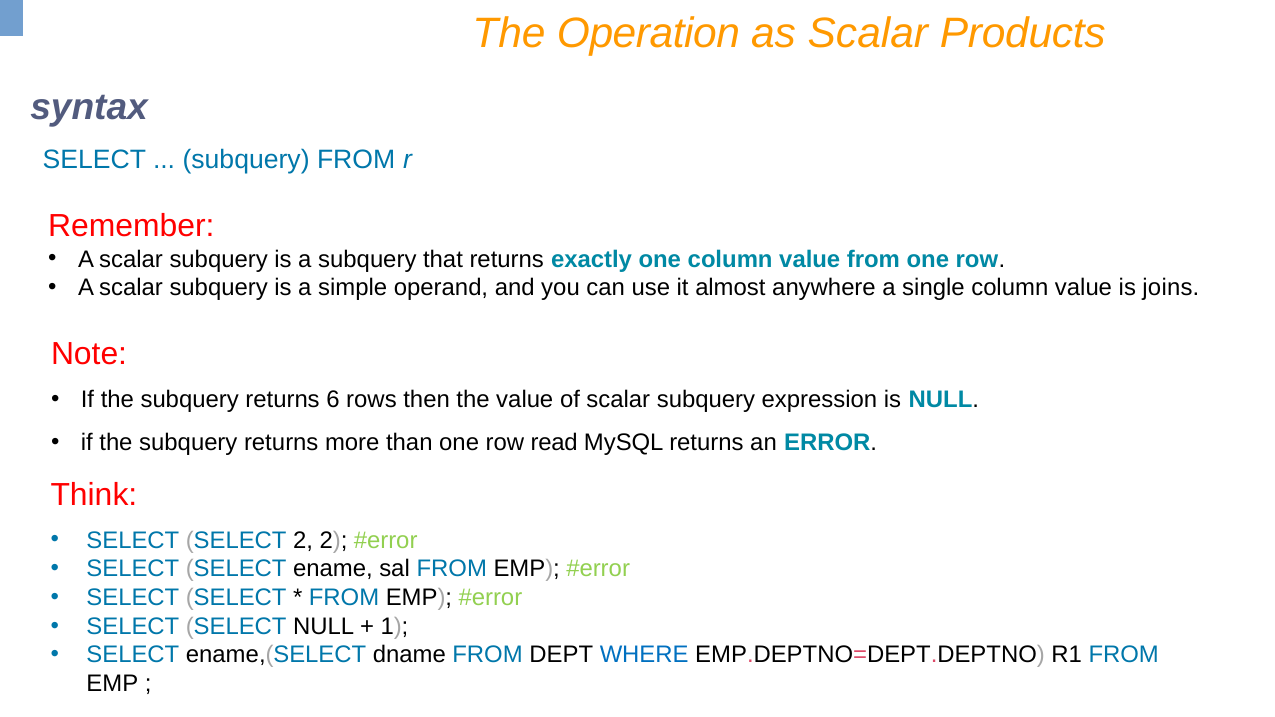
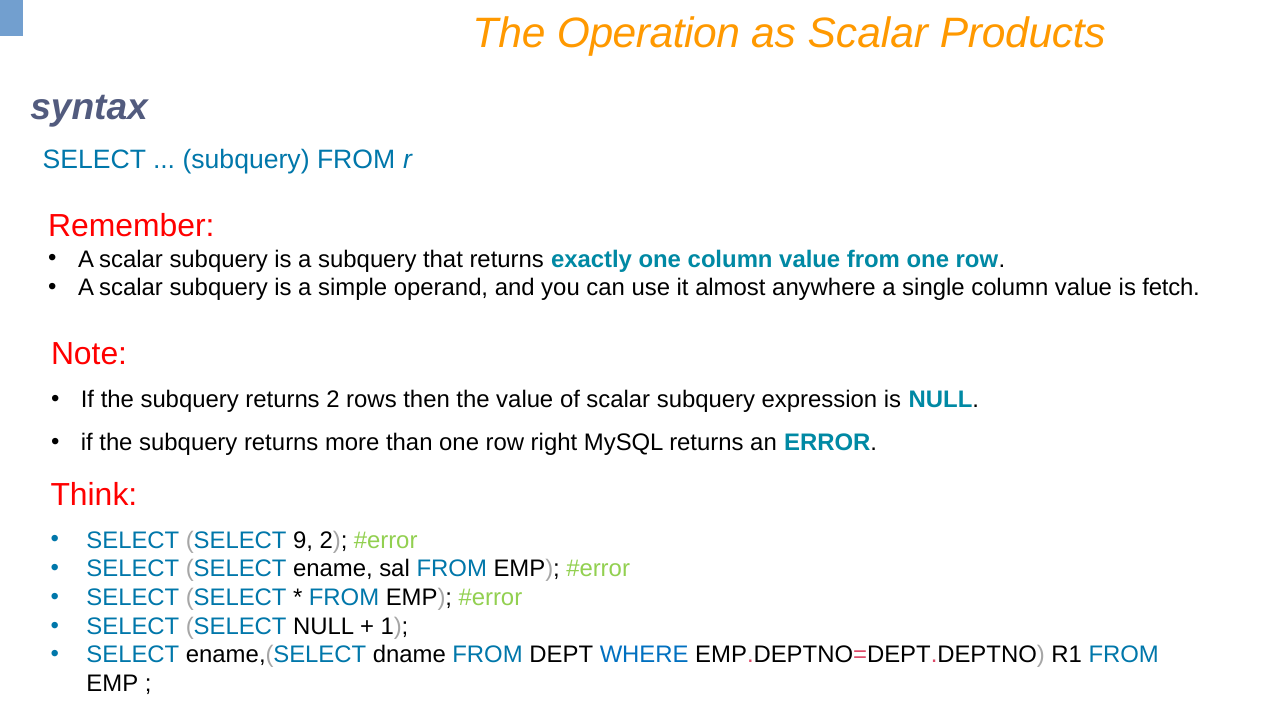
joins: joins -> fetch (1171, 288)
returns 6: 6 -> 2 (333, 400)
read: read -> right (554, 443)
SELECT 2: 2 -> 9 (303, 541)
